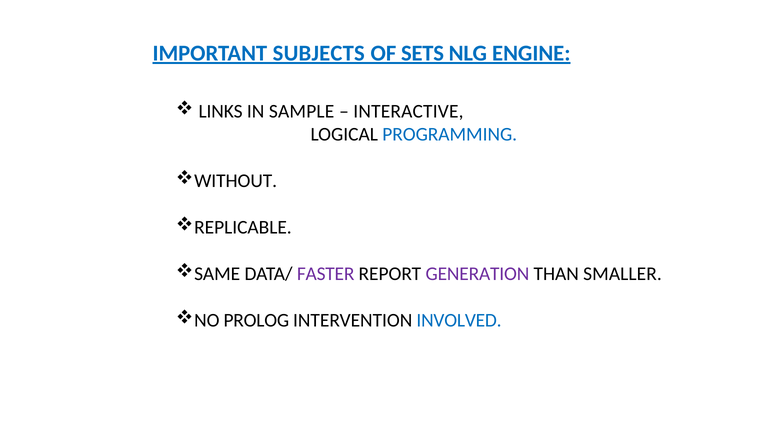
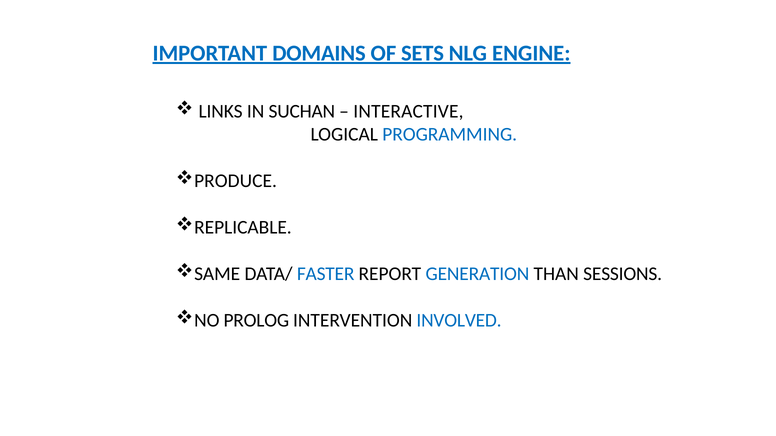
SUBJECTS: SUBJECTS -> DOMAINS (319, 53)
SAMPLE: SAMPLE -> SUCHAN (302, 111)
WITHOUT: WITHOUT -> PRODUCE (236, 181)
FASTER colour: purple -> blue (326, 274)
GENERATION colour: purple -> blue (477, 274)
SMALLER: SMALLER -> SESSIONS (623, 274)
